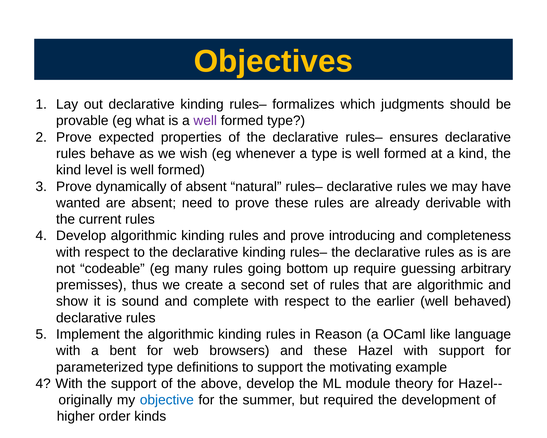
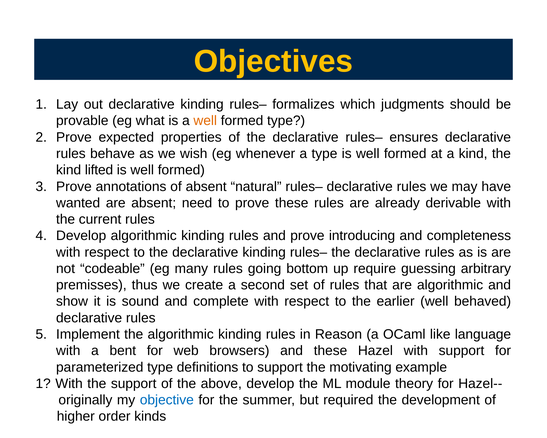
well colour: purple -> orange (205, 121)
level: level -> lifted (99, 170)
dynamically: dynamically -> annotations (131, 186)
4: 4 -> 1 (43, 383)
